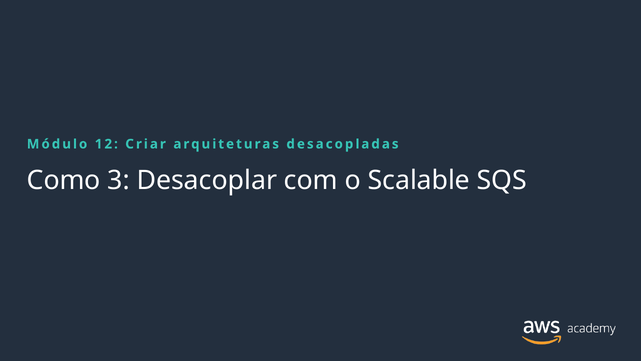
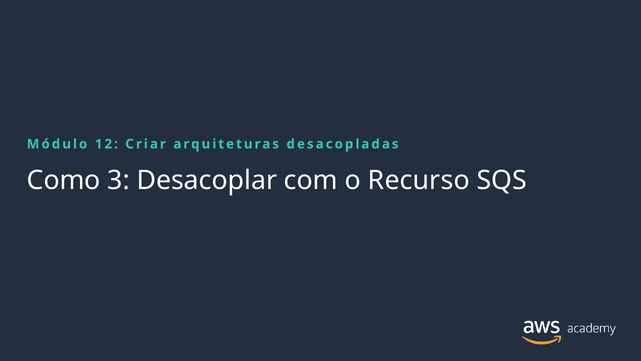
Scalable: Scalable -> Recurso (419, 180)
